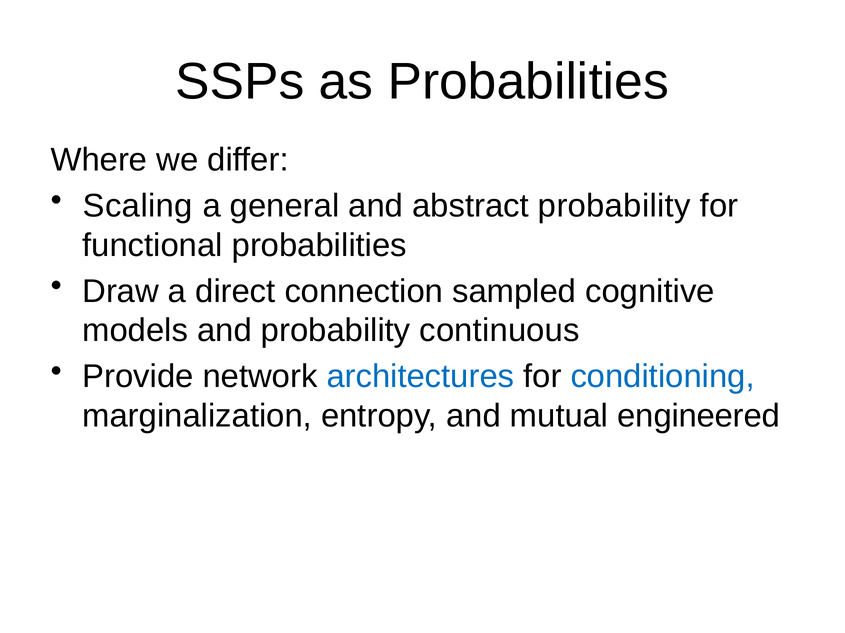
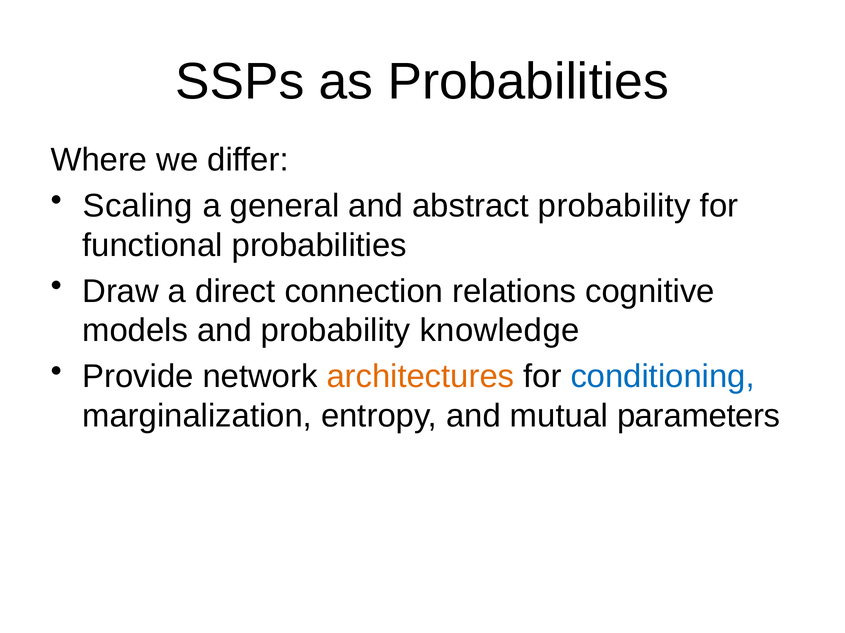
sampled: sampled -> relations (514, 292)
continuous: continuous -> knowledge (500, 331)
architectures colour: blue -> orange (420, 377)
engineered: engineered -> parameters (699, 417)
